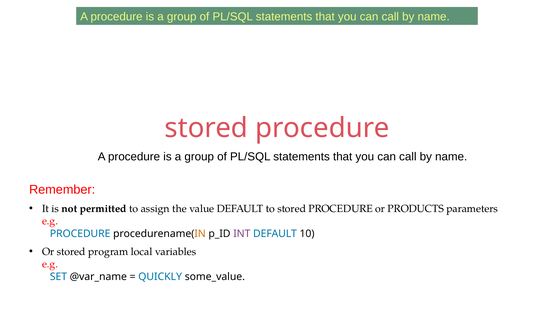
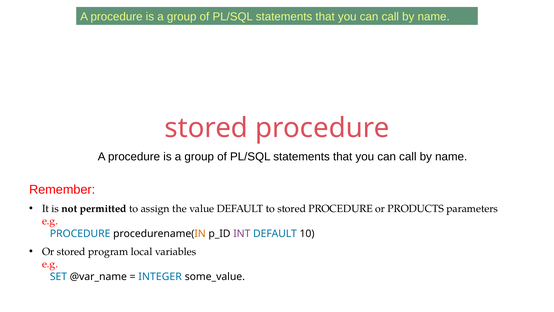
QUICKLY: QUICKLY -> INTEGER (160, 276)
